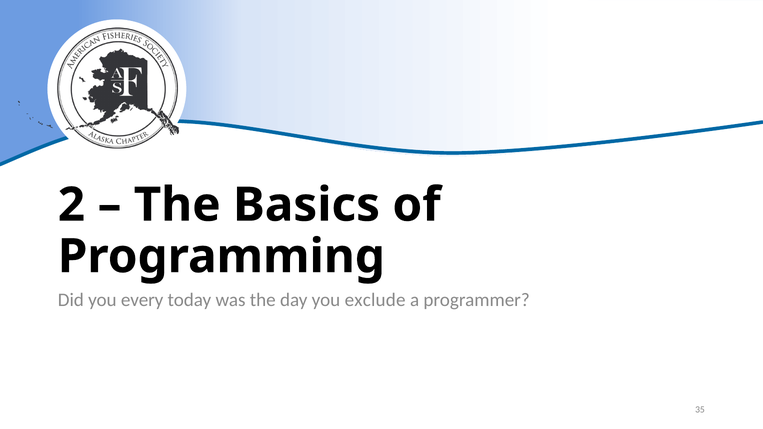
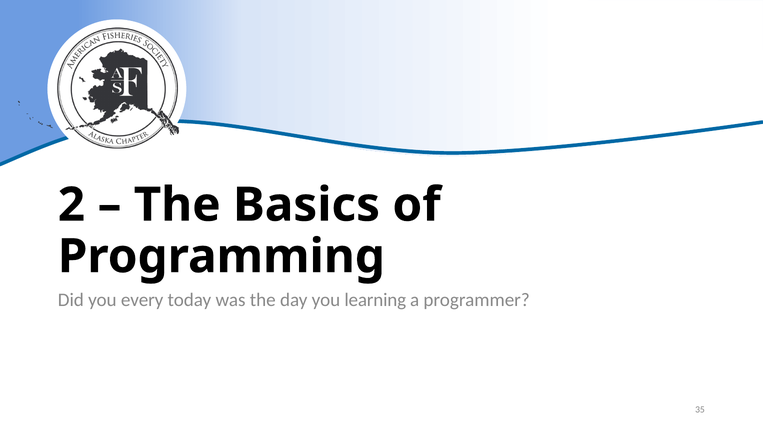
exclude: exclude -> learning (375, 300)
